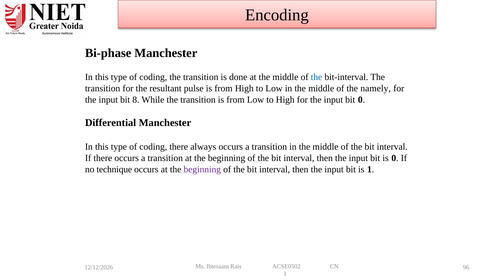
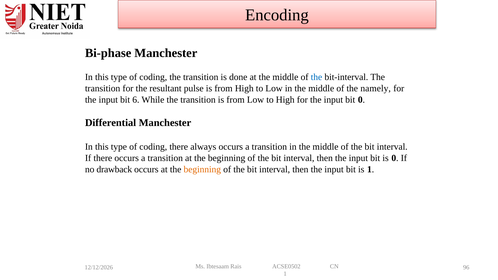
8: 8 -> 6 (136, 100)
technique: technique -> drawback (114, 169)
beginning colour: purple -> orange (202, 169)
